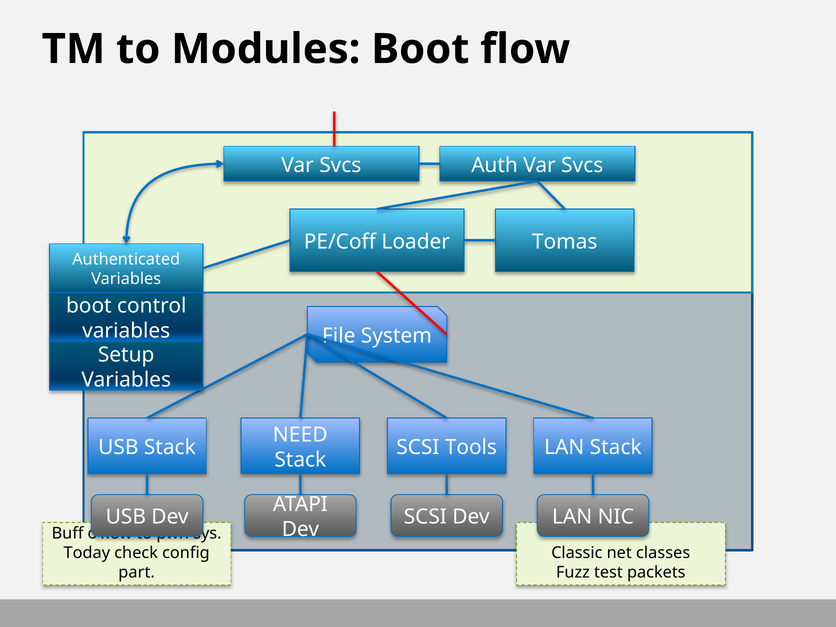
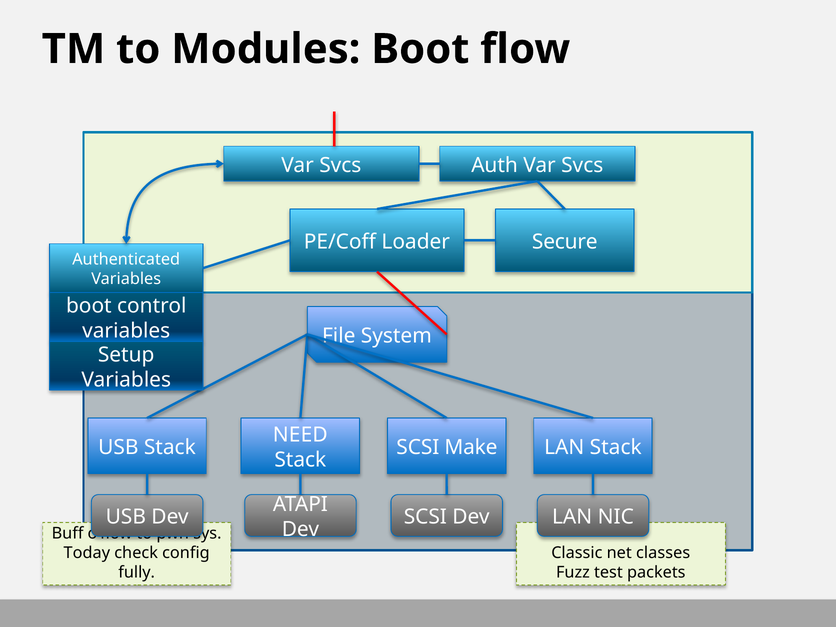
Tomas: Tomas -> Secure (565, 242)
Tools: Tools -> Make (471, 447)
part: part -> fully (137, 572)
